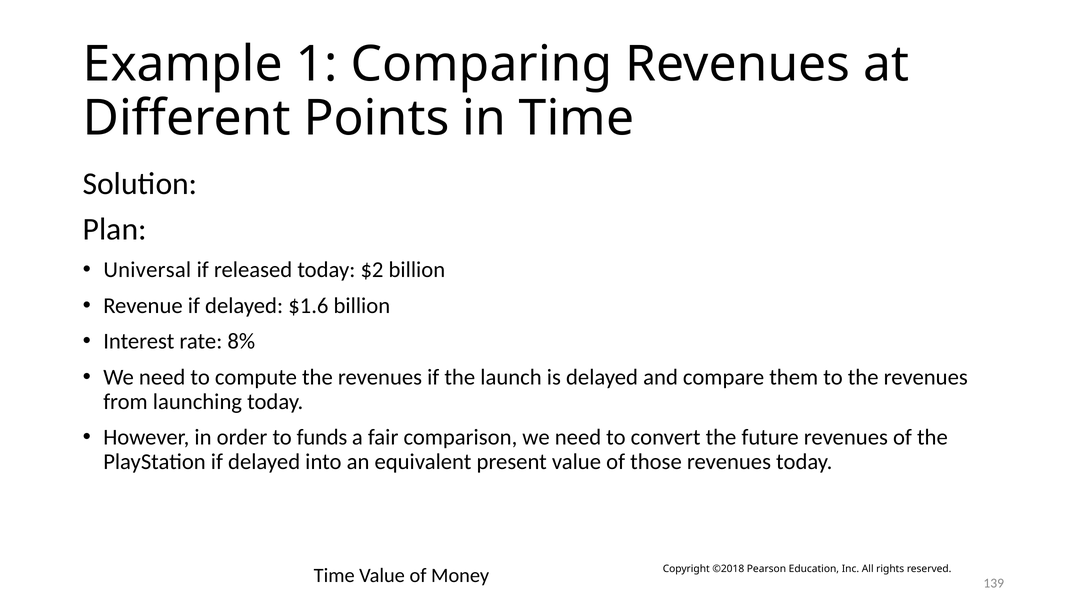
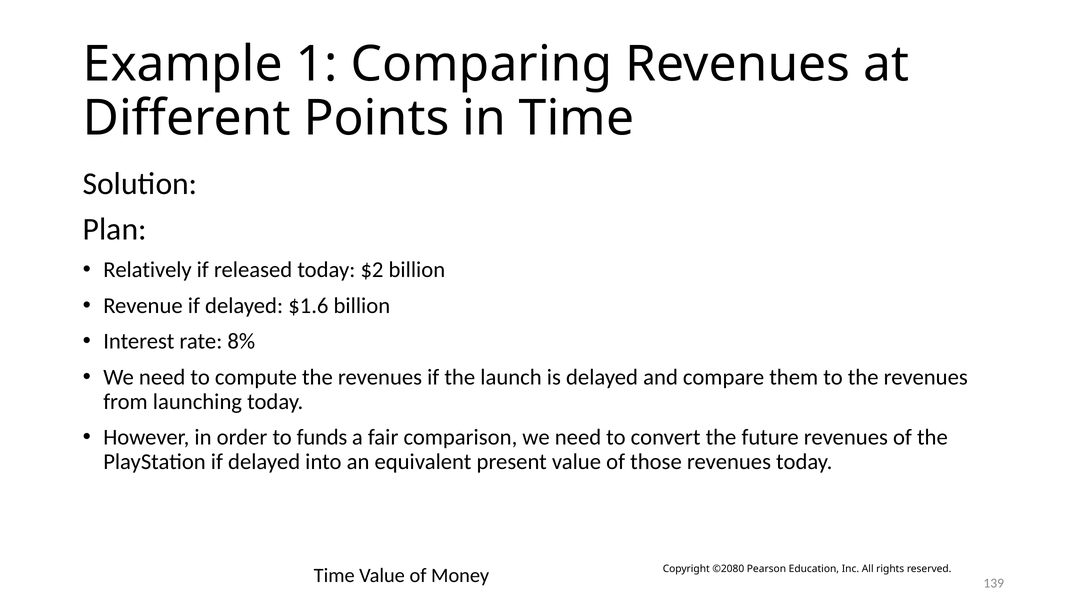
Universal: Universal -> Relatively (147, 270)
©2018: ©2018 -> ©2080 (728, 569)
